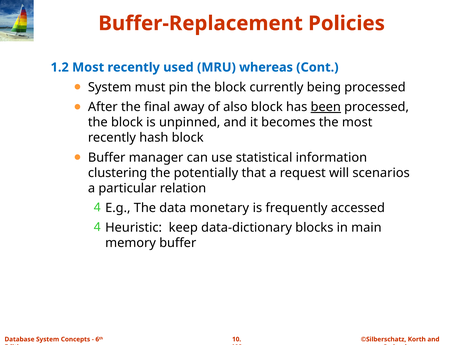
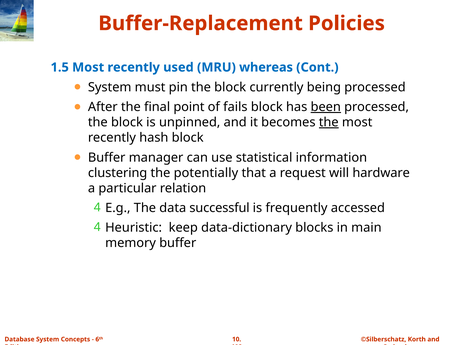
1.2: 1.2 -> 1.5 (60, 67)
away: away -> point (189, 107)
also: also -> fails (235, 107)
the underline: none -> present (329, 122)
scenarios: scenarios -> hardware (381, 173)
monetary: monetary -> successful (220, 208)
